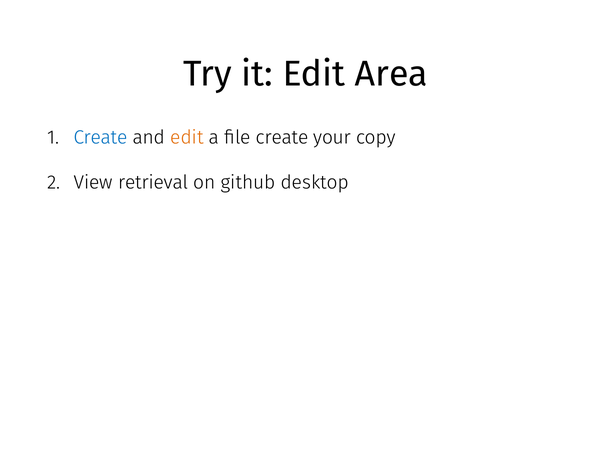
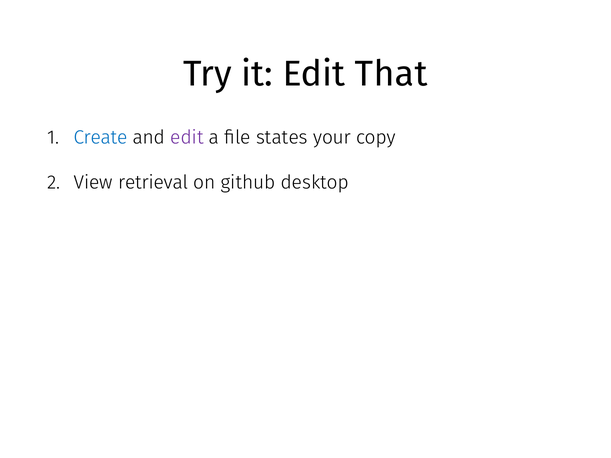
Area: Area -> That (391, 74)
edit colour: orange -> purple (187, 138)
file create: create -> states (282, 138)
